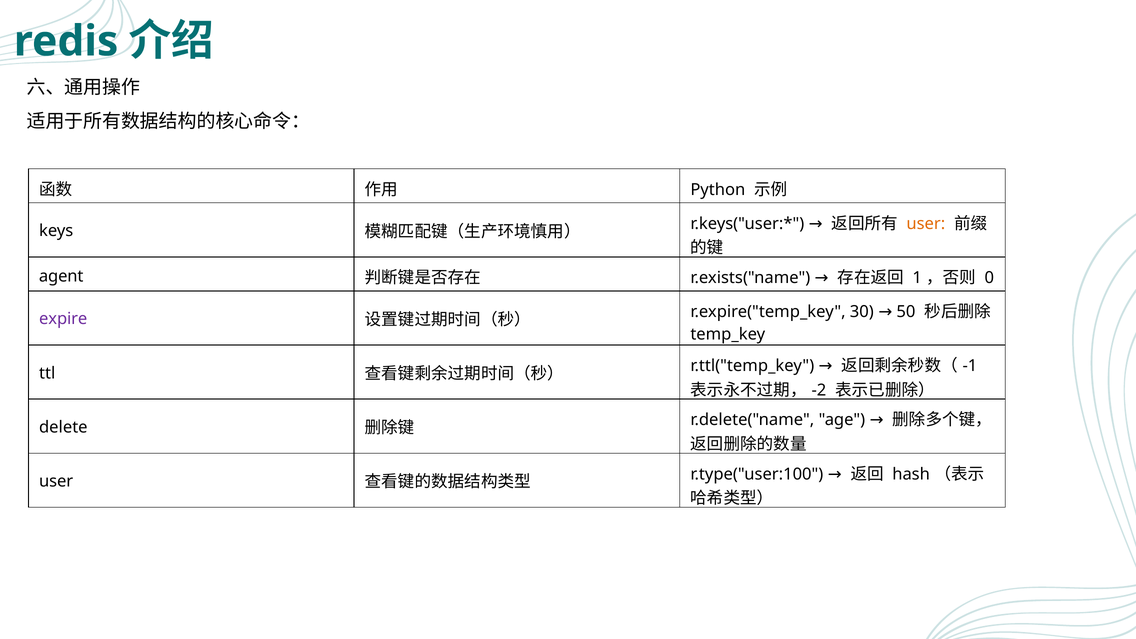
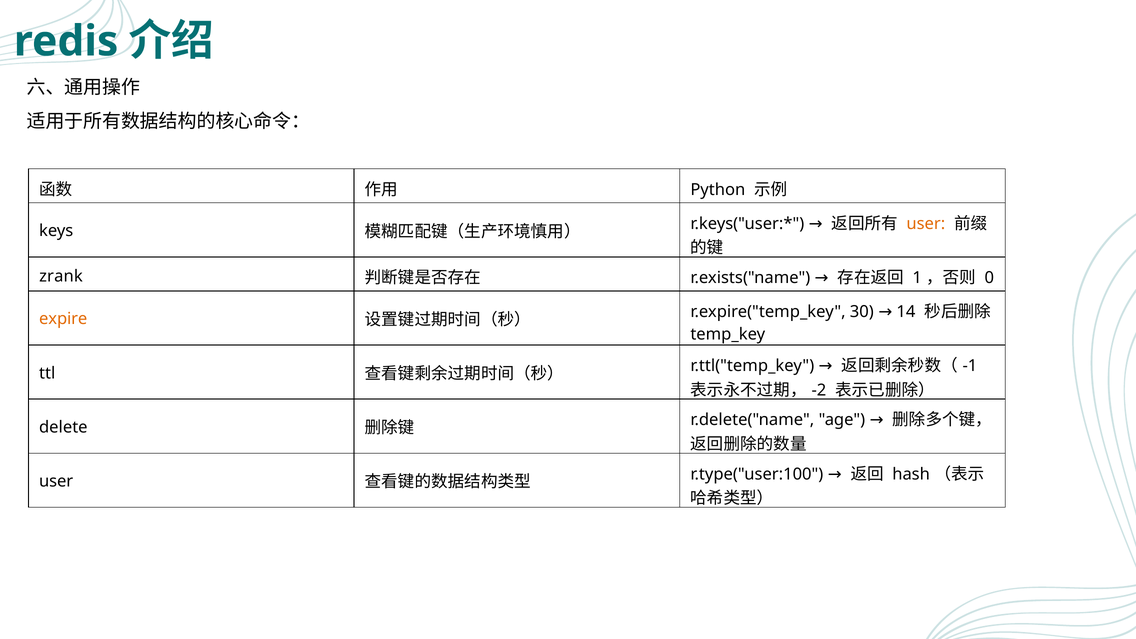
agent: agent -> zrank (61, 276)
expire colour: purple -> orange (63, 319)
50: 50 -> 14 (906, 312)
